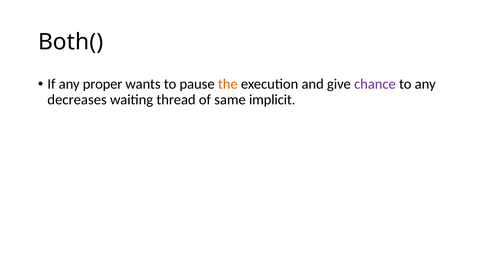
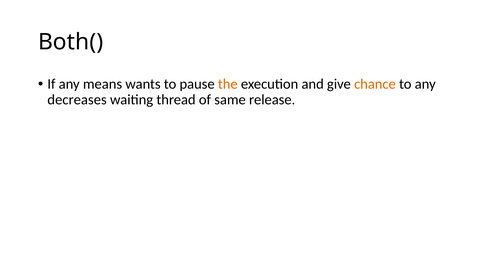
proper: proper -> means (103, 84)
chance colour: purple -> orange (375, 84)
implicit: implicit -> release (272, 100)
